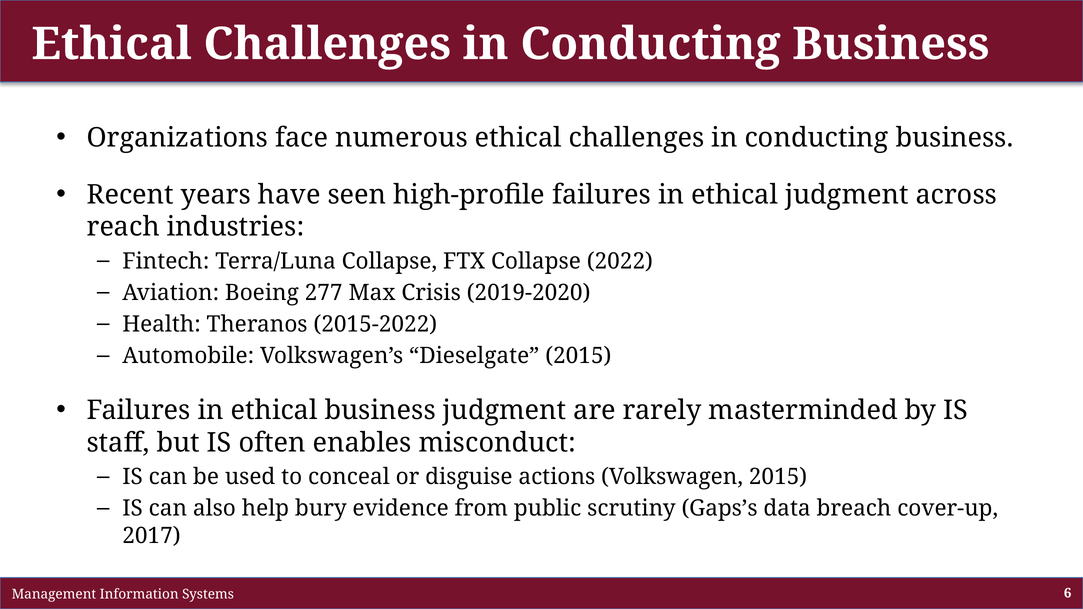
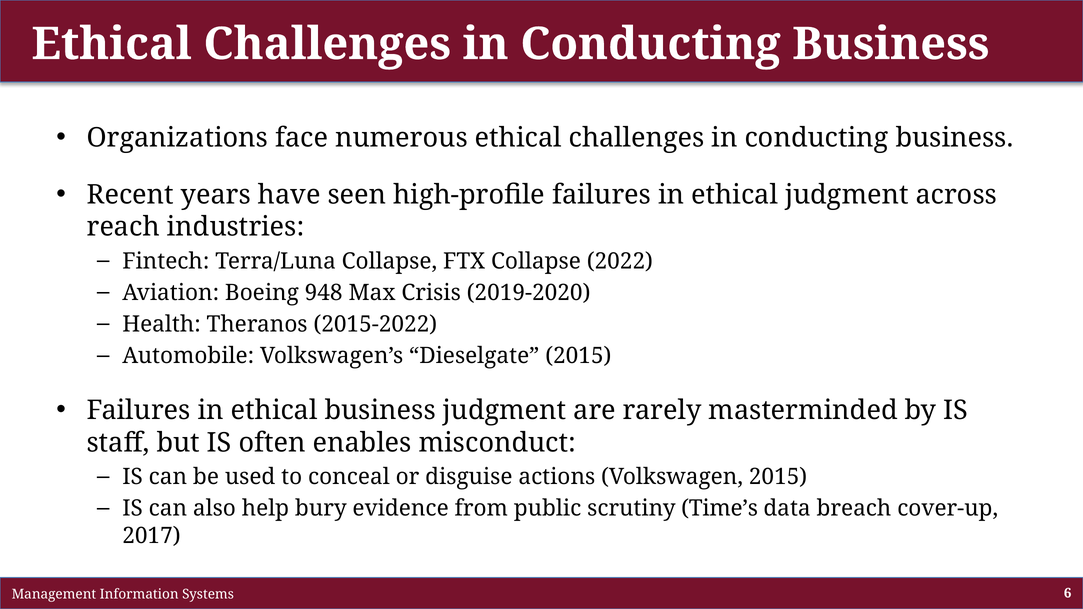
277: 277 -> 948 (324, 293)
Gaps’s: Gaps’s -> Time’s (720, 509)
